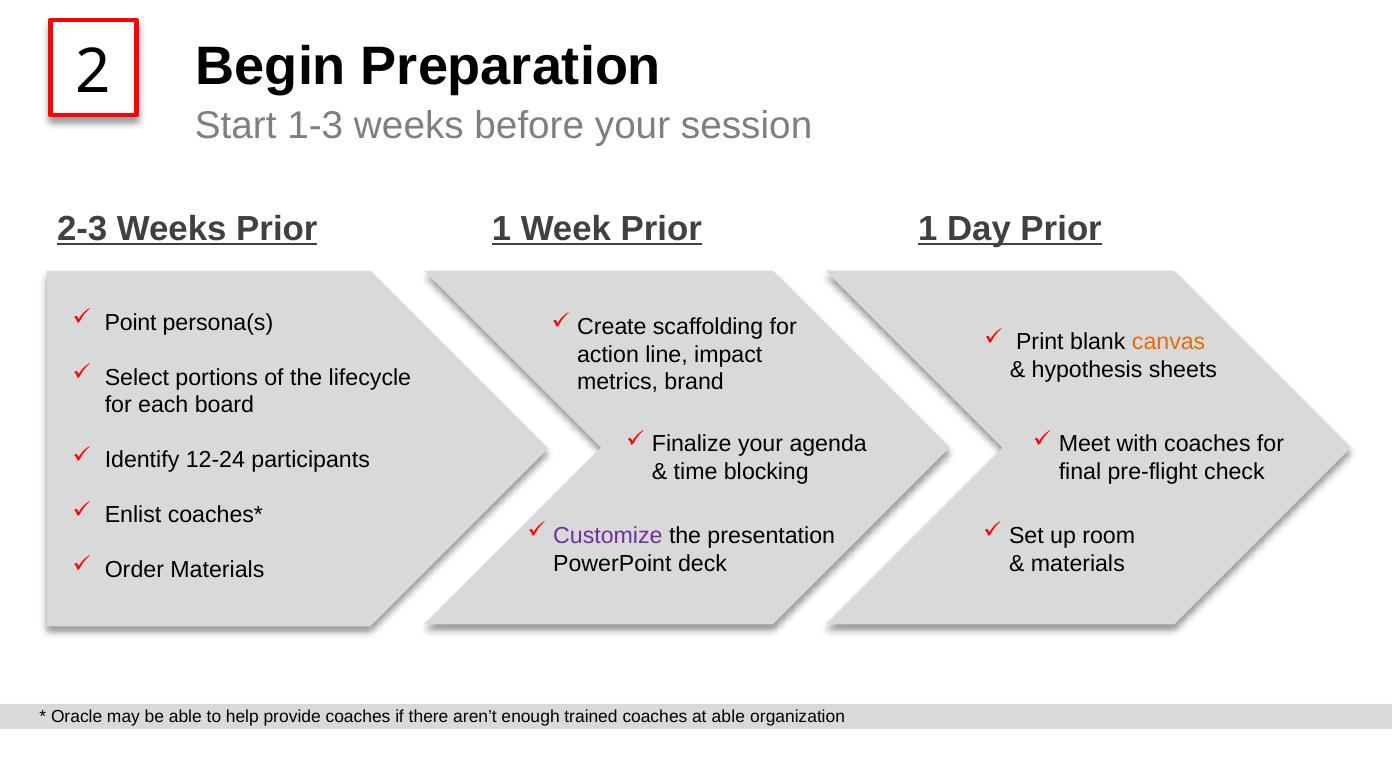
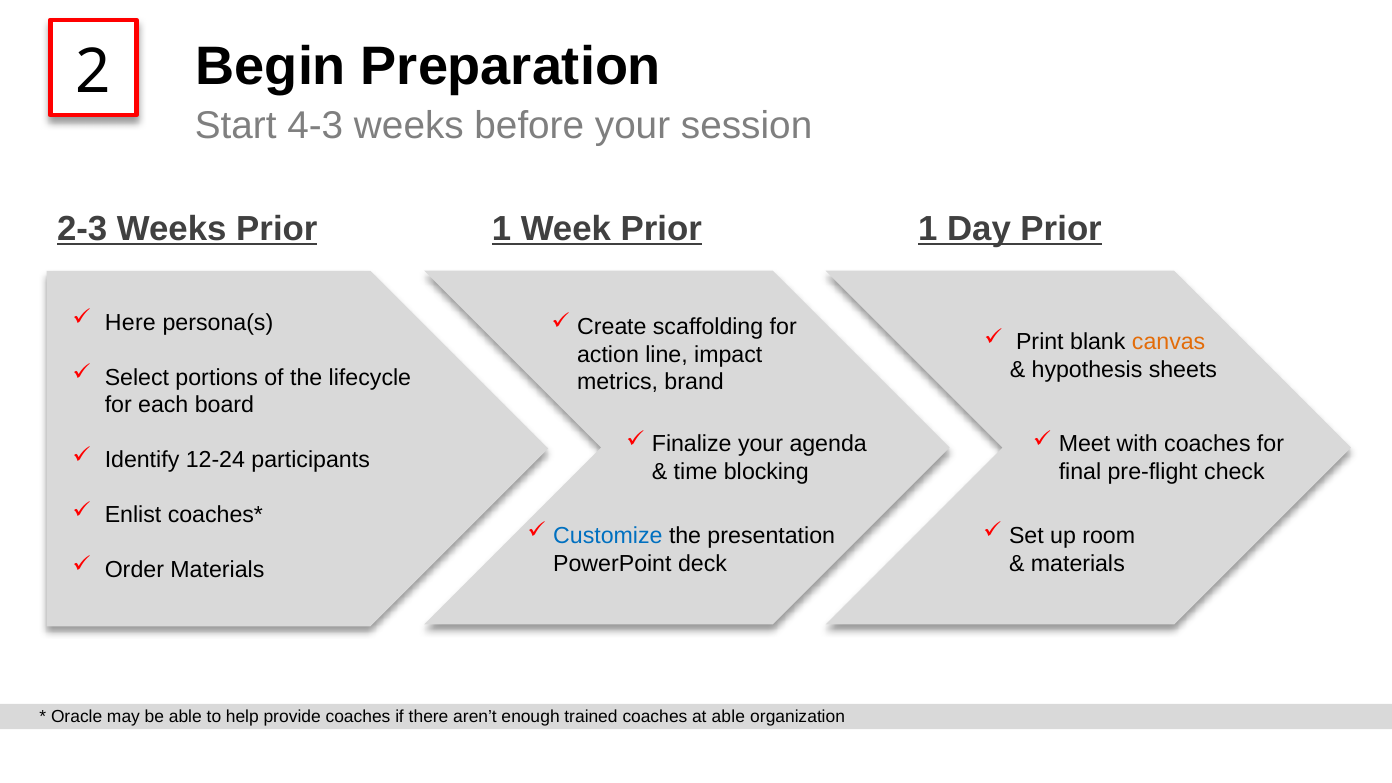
1-3: 1-3 -> 4-3 (315, 126)
Point: Point -> Here (130, 323)
Customize colour: purple -> blue (608, 536)
